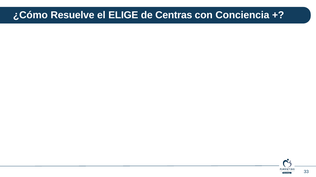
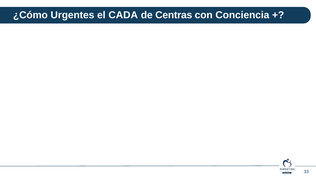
Resuelve: Resuelve -> Urgentes (72, 15)
ELIGE: ELIGE -> CADA (123, 15)
